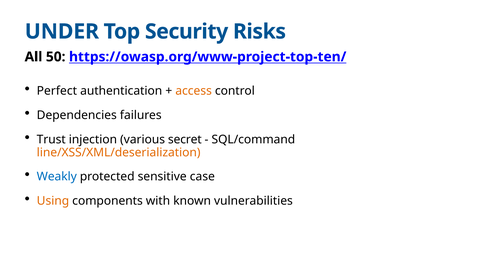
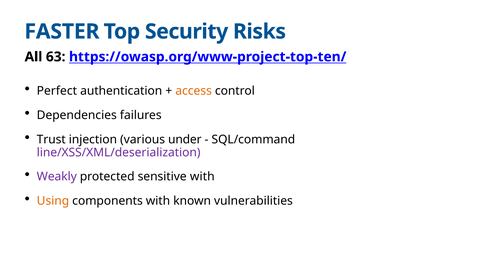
UNDER: UNDER -> FASTER (62, 32)
50: 50 -> 63 (56, 57)
secret: secret -> under (185, 139)
line/XSS/XML/deserialization colour: orange -> purple (119, 152)
Weakly colour: blue -> purple (57, 177)
sensitive case: case -> with (202, 177)
